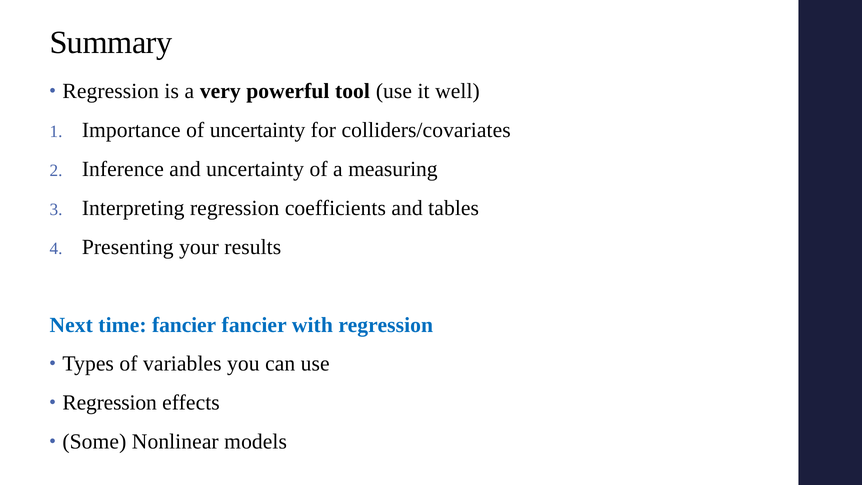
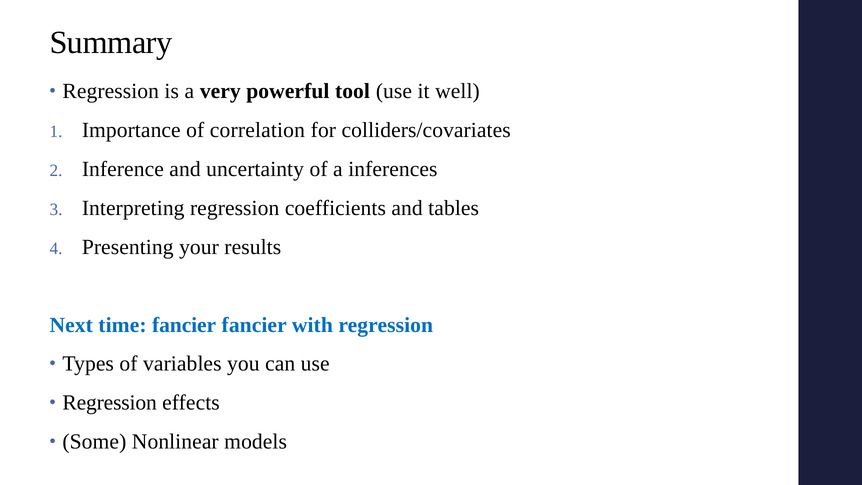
of uncertainty: uncertainty -> correlation (257, 130)
measuring: measuring -> inferences (393, 169)
